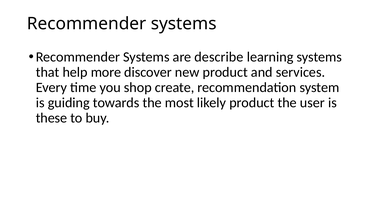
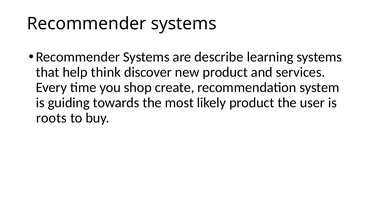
more: more -> think (106, 72)
these: these -> roots (51, 118)
